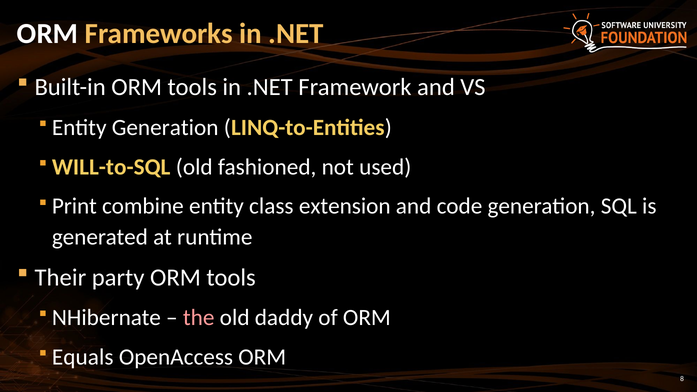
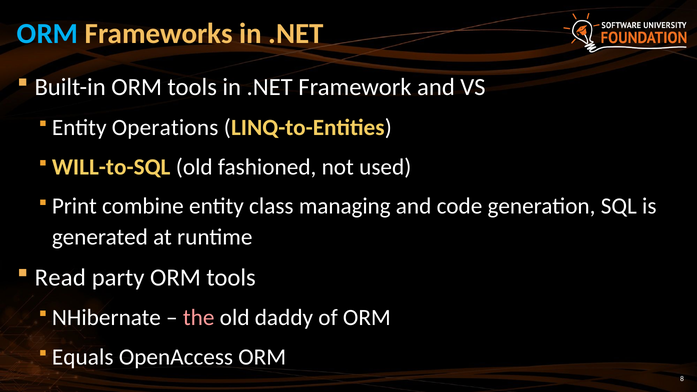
ORM colour: white -> light blue (48, 34)
Entity Generation: Generation -> Operations (165, 128)
extension: extension -> managing (345, 206)
Their: Their -> Read (60, 278)
